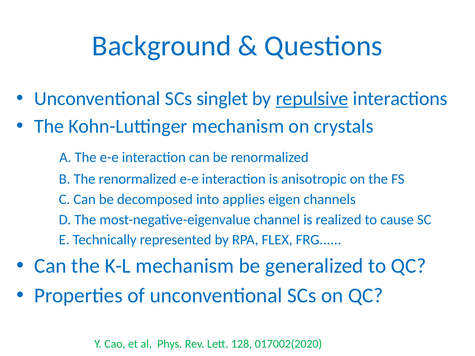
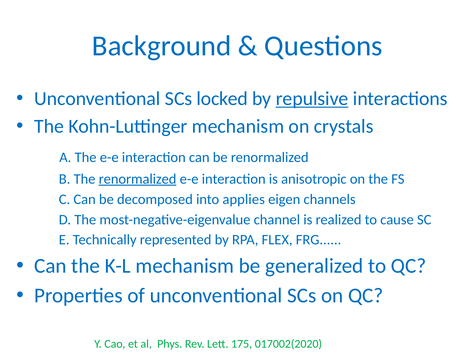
singlet: singlet -> locked (222, 99)
renormalized underline: none -> present (138, 179)
128: 128 -> 175 (242, 344)
